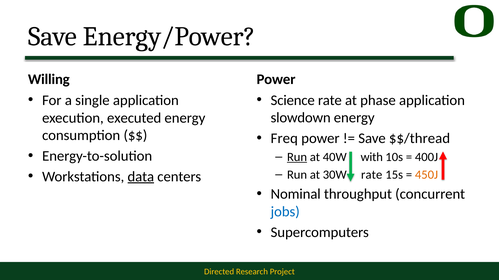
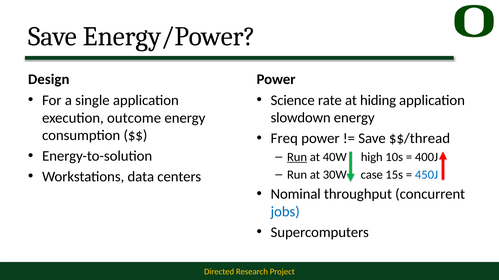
Willing: Willing -> Design (49, 80)
phase: phase -> hiding (378, 100)
executed: executed -> outcome (134, 118)
with: with -> high (372, 157)
30W rate: rate -> case (372, 175)
450J colour: orange -> blue (427, 175)
data underline: present -> none (141, 177)
